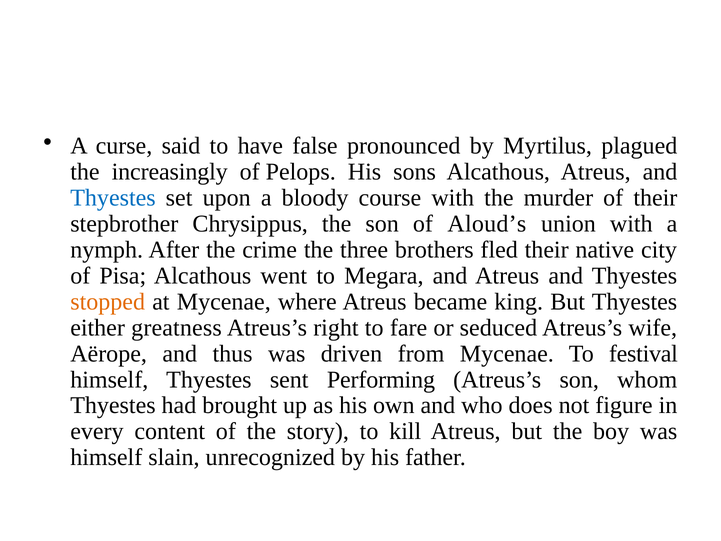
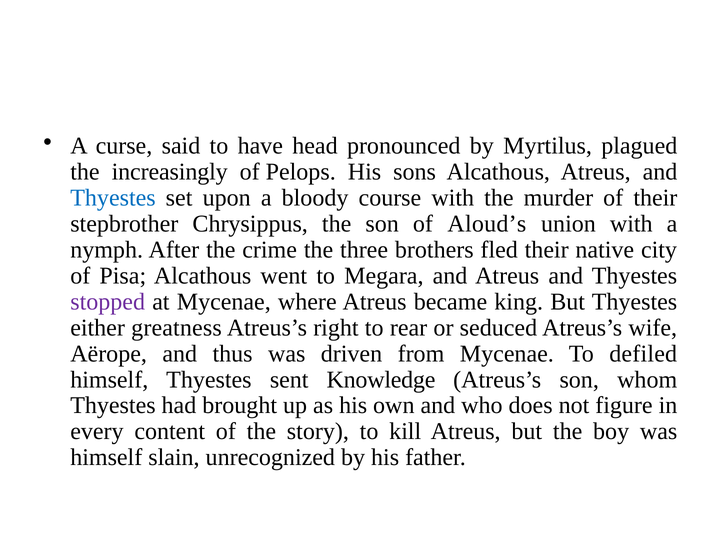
false: false -> head (315, 146)
stopped colour: orange -> purple (108, 302)
fare: fare -> rear (409, 328)
festival: festival -> defiled (643, 353)
Performing: Performing -> Knowledge (381, 379)
